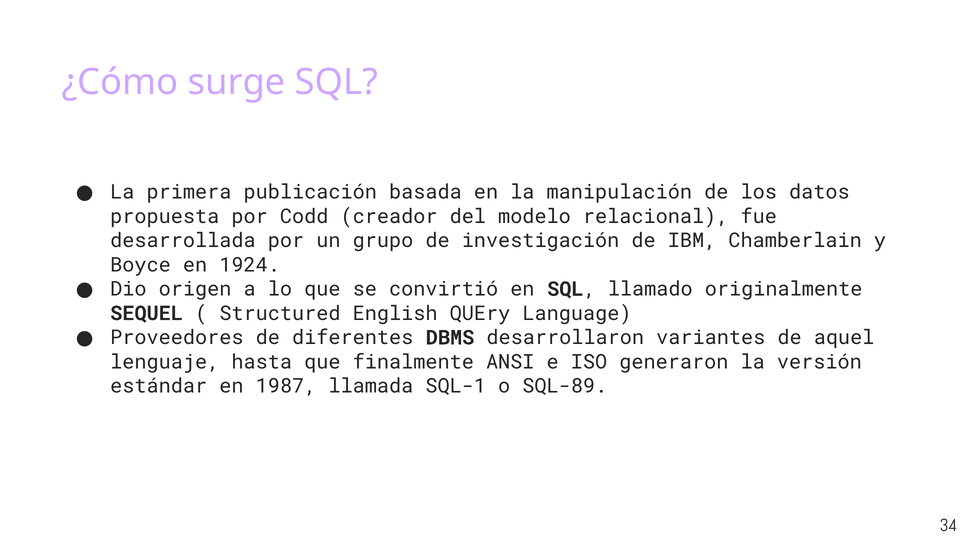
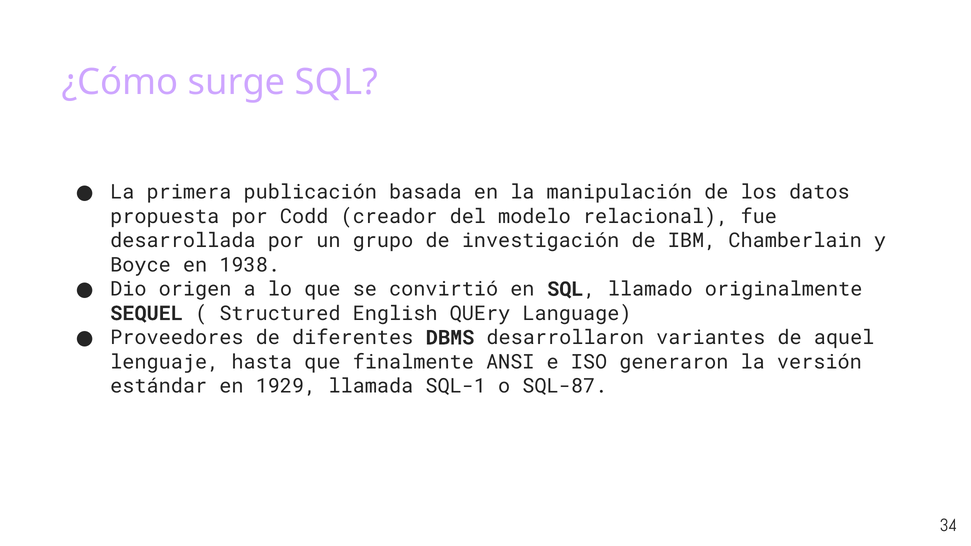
1924: 1924 -> 1938 (250, 265)
1987: 1987 -> 1929 (286, 386)
SQL-89: SQL-89 -> SQL-87 (565, 386)
